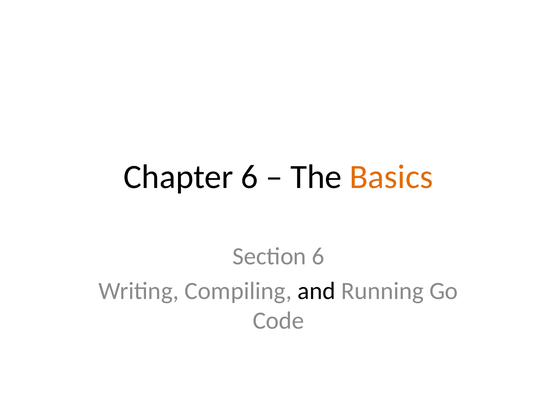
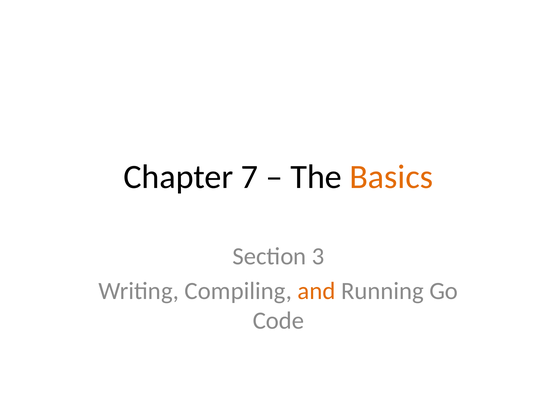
Chapter 6: 6 -> 7 (250, 177)
Section 6: 6 -> 3 (318, 256)
and colour: black -> orange (316, 291)
